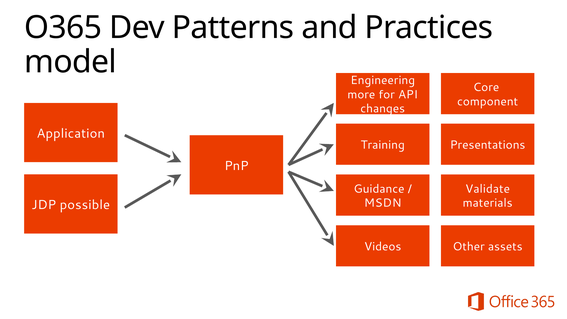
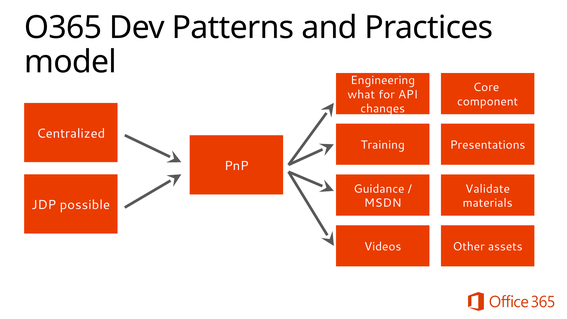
more: more -> what (361, 94)
Application: Application -> Centralized (71, 133)
